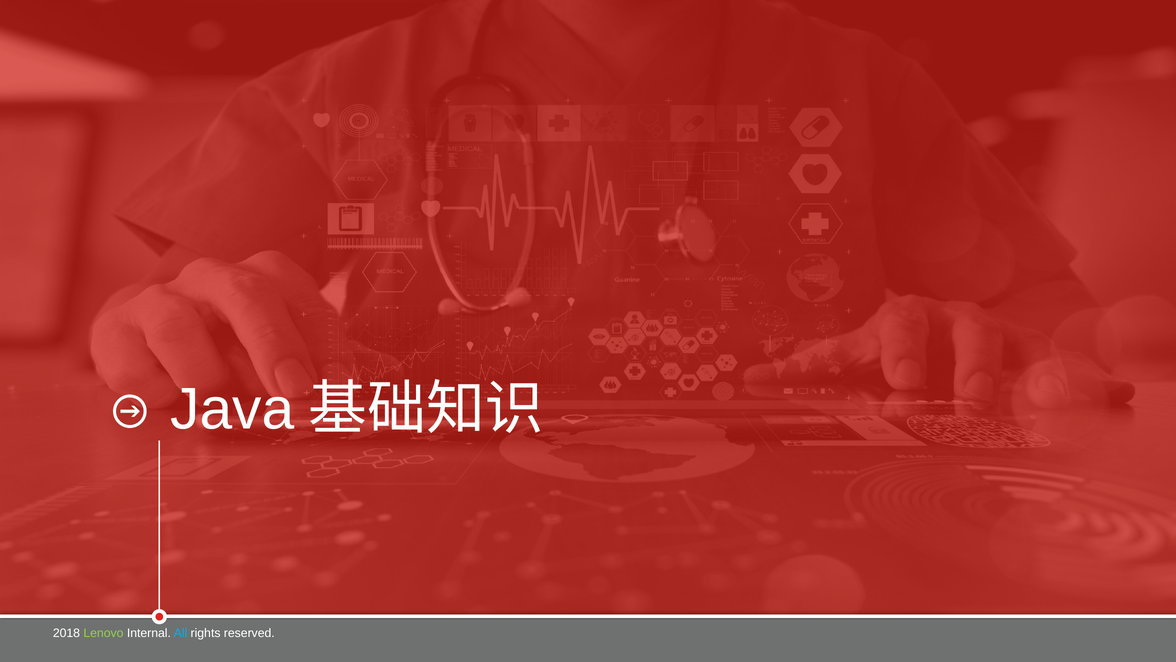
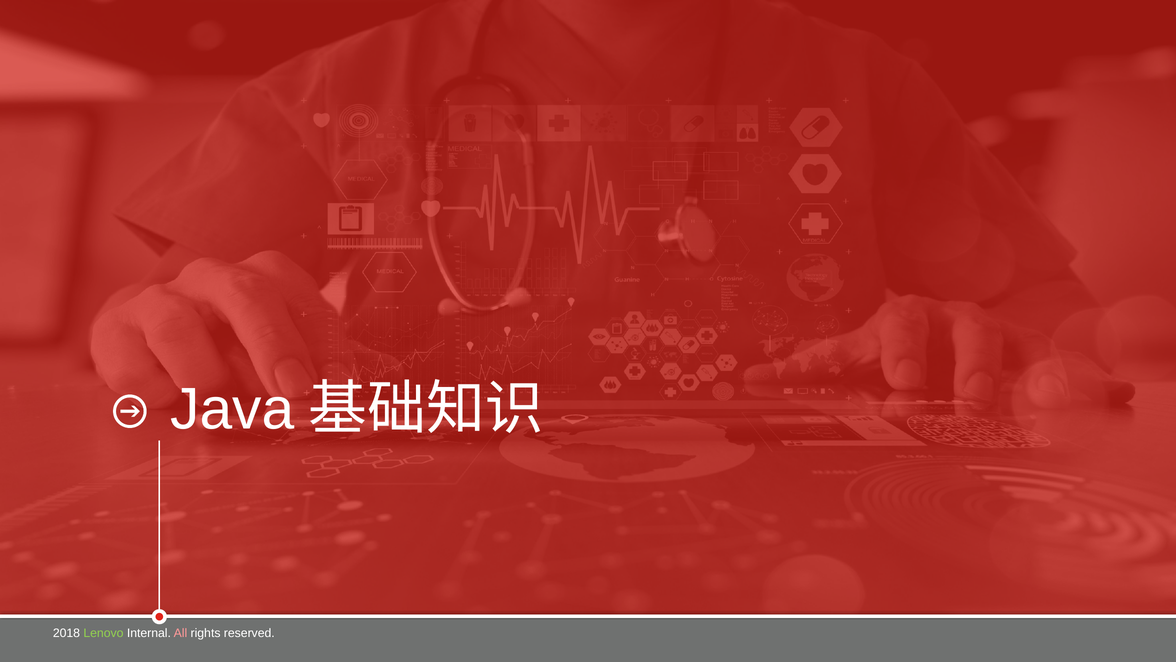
All colour: light blue -> pink (180, 633)
